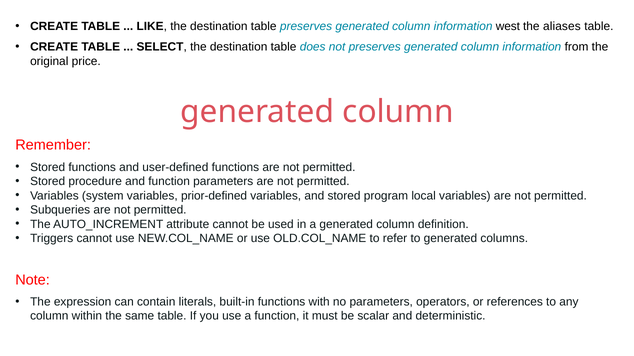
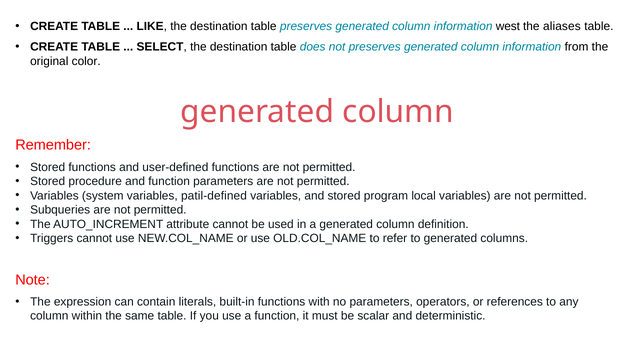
price: price -> color (86, 61)
prior-defined: prior-defined -> patil-defined (214, 196)
